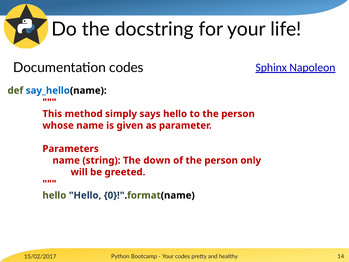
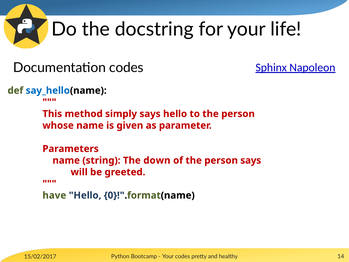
person only: only -> says (251, 160)
hello: hello -> have (54, 195)
